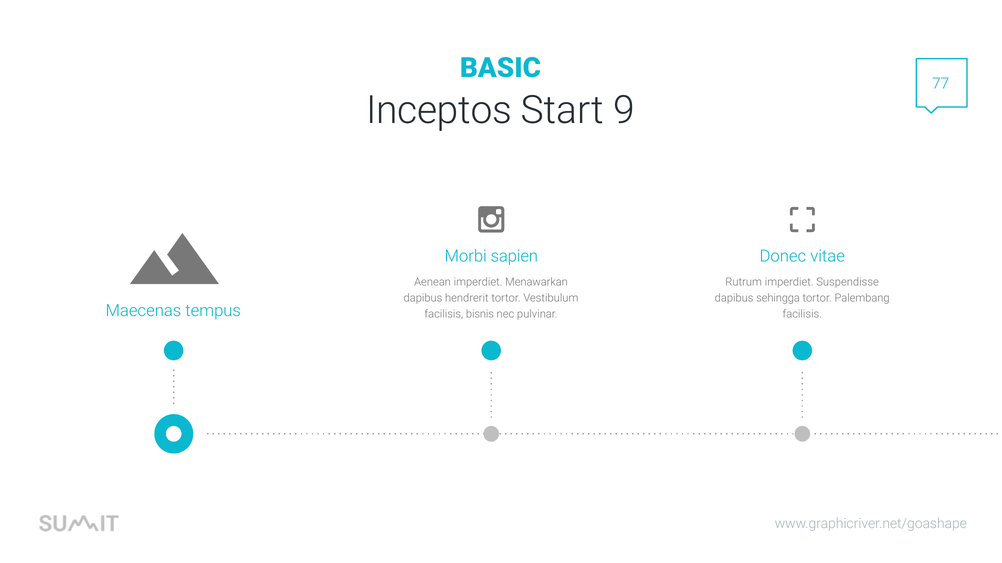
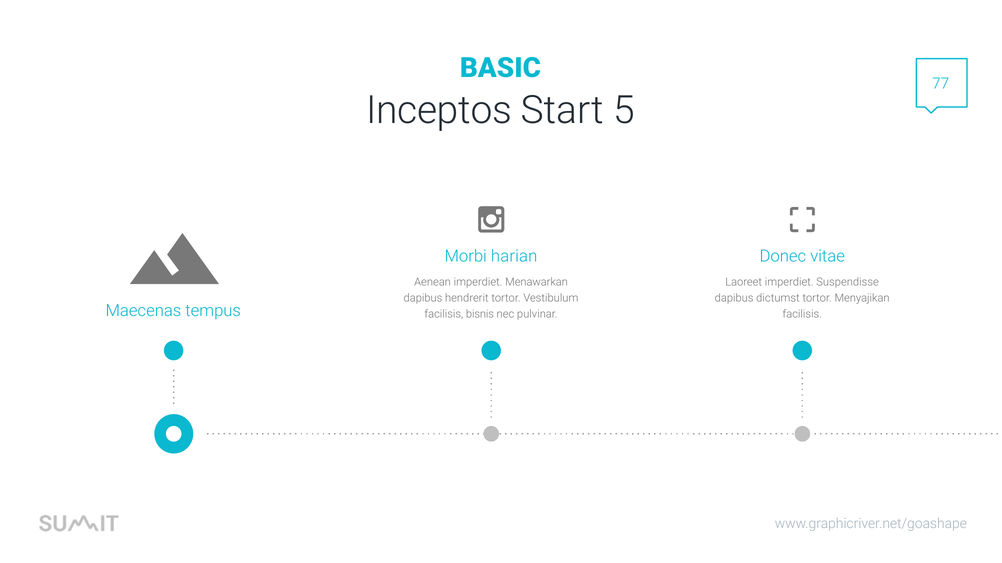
9: 9 -> 5 (624, 111)
sapien: sapien -> harian (514, 257)
Rutrum: Rutrum -> Laoreet (744, 282)
sehingga: sehingga -> dictumst (778, 298)
Palembang: Palembang -> Menyajikan (862, 298)
